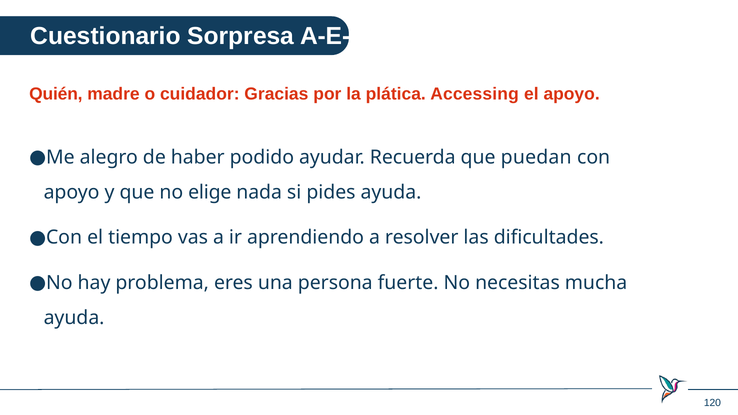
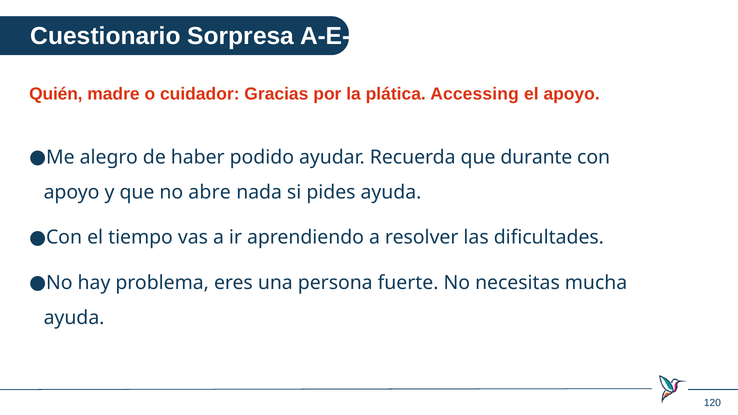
puedan: puedan -> durante (536, 157)
elige: elige -> abre (210, 192)
